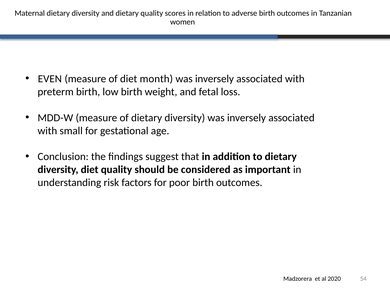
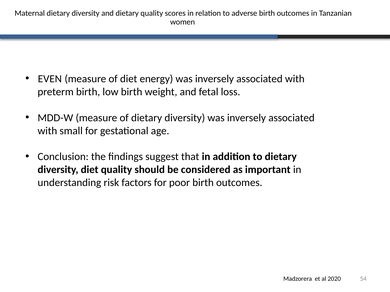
month: month -> energy (156, 79)
